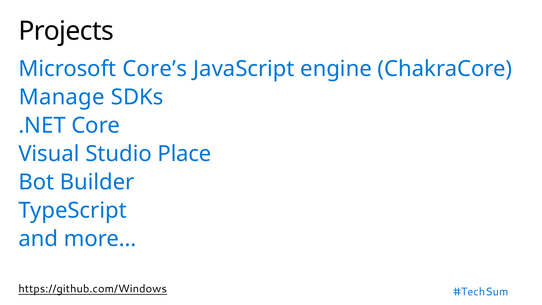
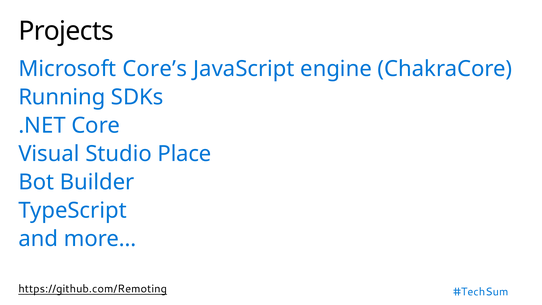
Manage: Manage -> Running (62, 97)
https://github.com/Windows: https://github.com/Windows -> https://github.com/Remoting (93, 289)
